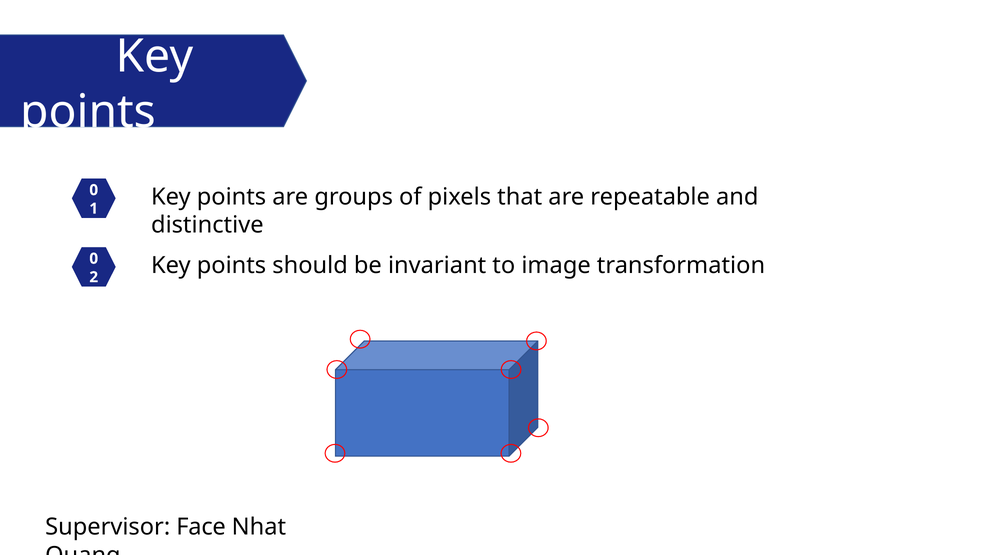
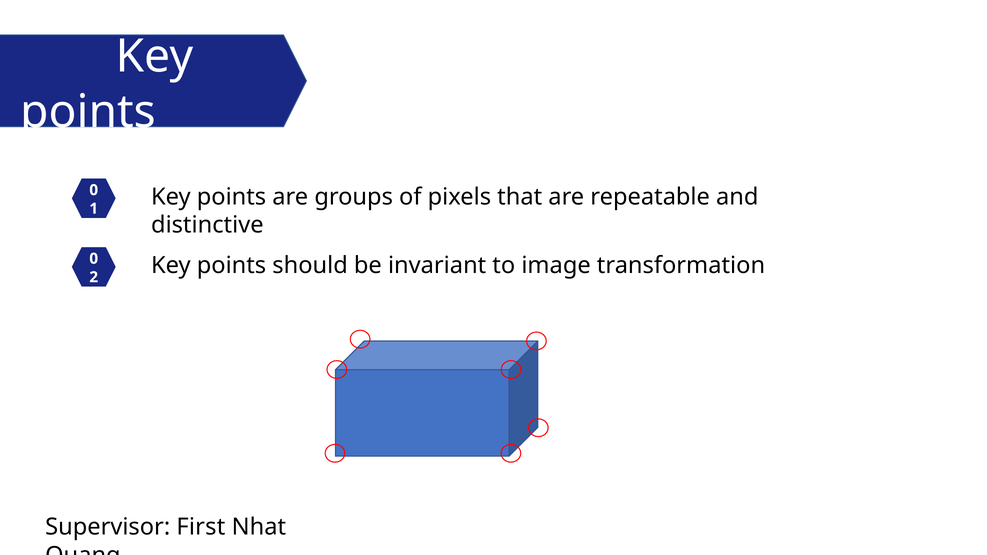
Face: Face -> First (201, 527)
